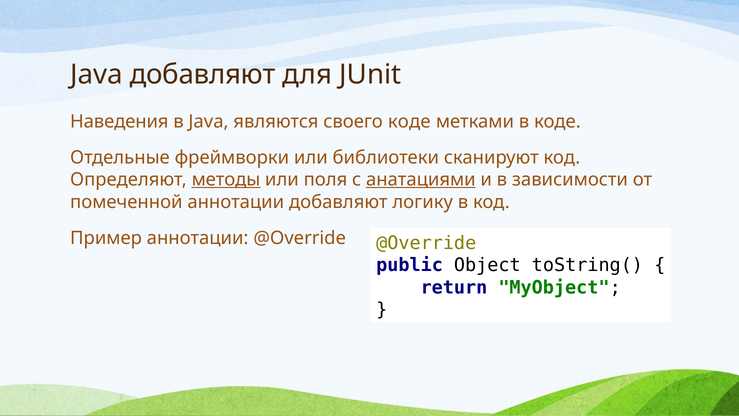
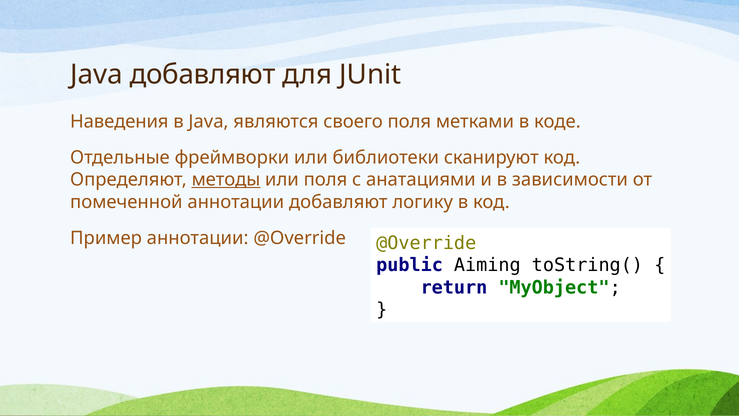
своего коде: коде -> поля (409, 121)
анатациями underline: present -> none (421, 180)
Object: Object -> Aiming (487, 265)
